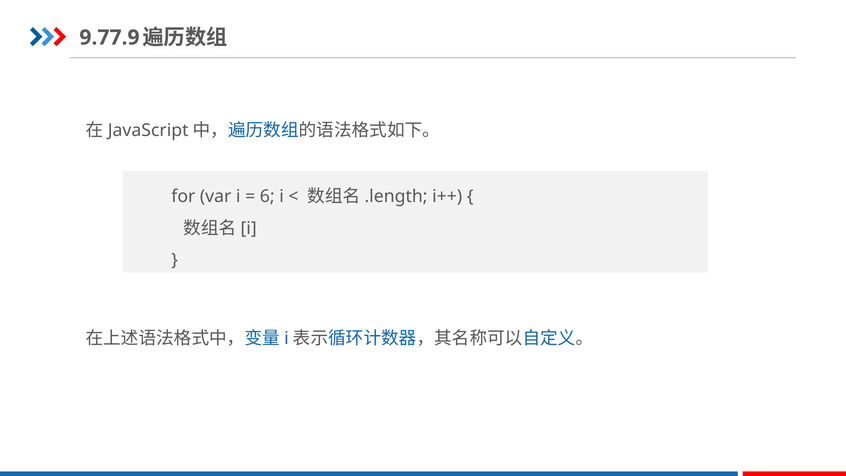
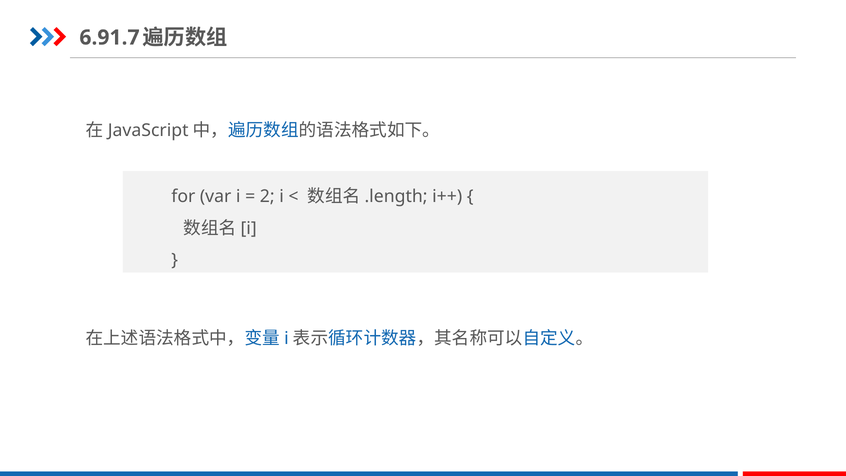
9.77.9: 9.77.9 -> 6.91.7 (109, 38)
6: 6 -> 2 (267, 197)
